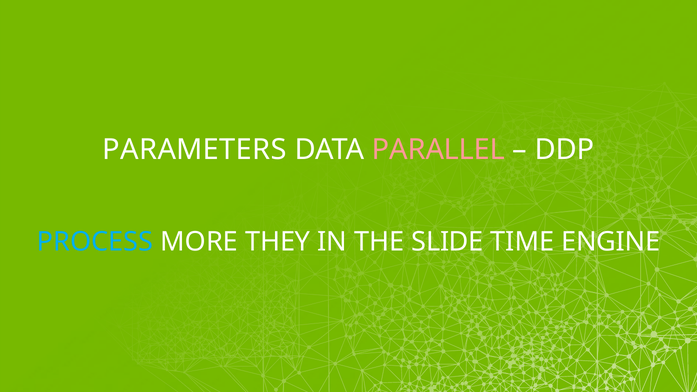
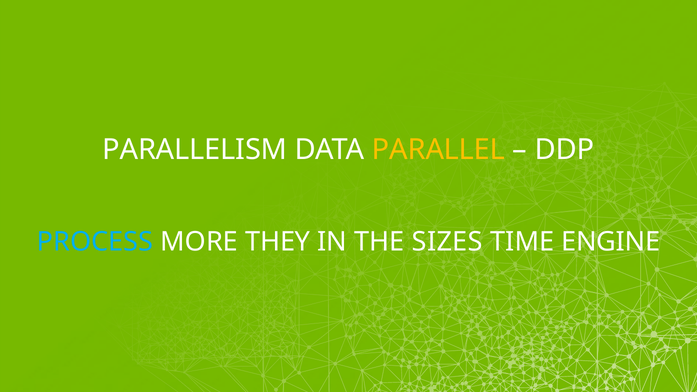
PARAMETERS: PARAMETERS -> PARALLELISM (195, 150)
PARALLEL colour: pink -> yellow (439, 150)
SLIDE: SLIDE -> SIZES (447, 242)
